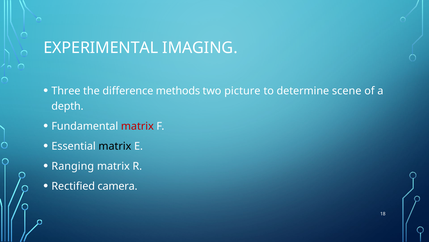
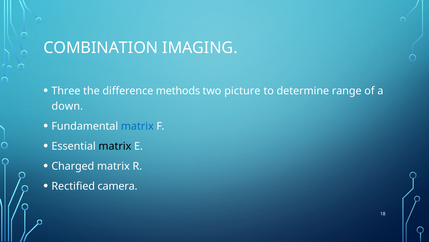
EXPERIMENTAL: EXPERIMENTAL -> COMBINATION (101, 48)
scene: scene -> range (347, 91)
depth: depth -> down (67, 106)
matrix colour: red -> blue (137, 126)
Ranging: Ranging -> Charged (73, 166)
